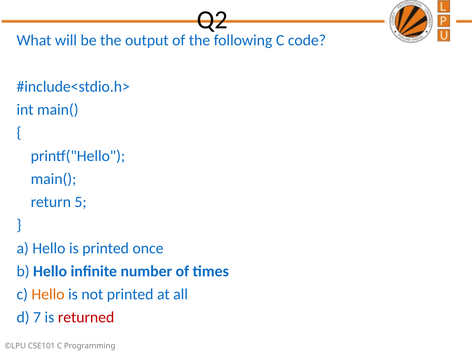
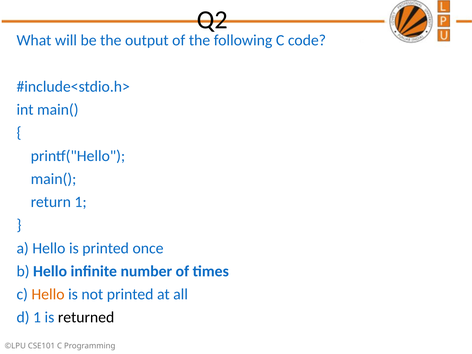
return 5: 5 -> 1 (81, 202)
d 7: 7 -> 1 (37, 317)
returned colour: red -> black (86, 317)
